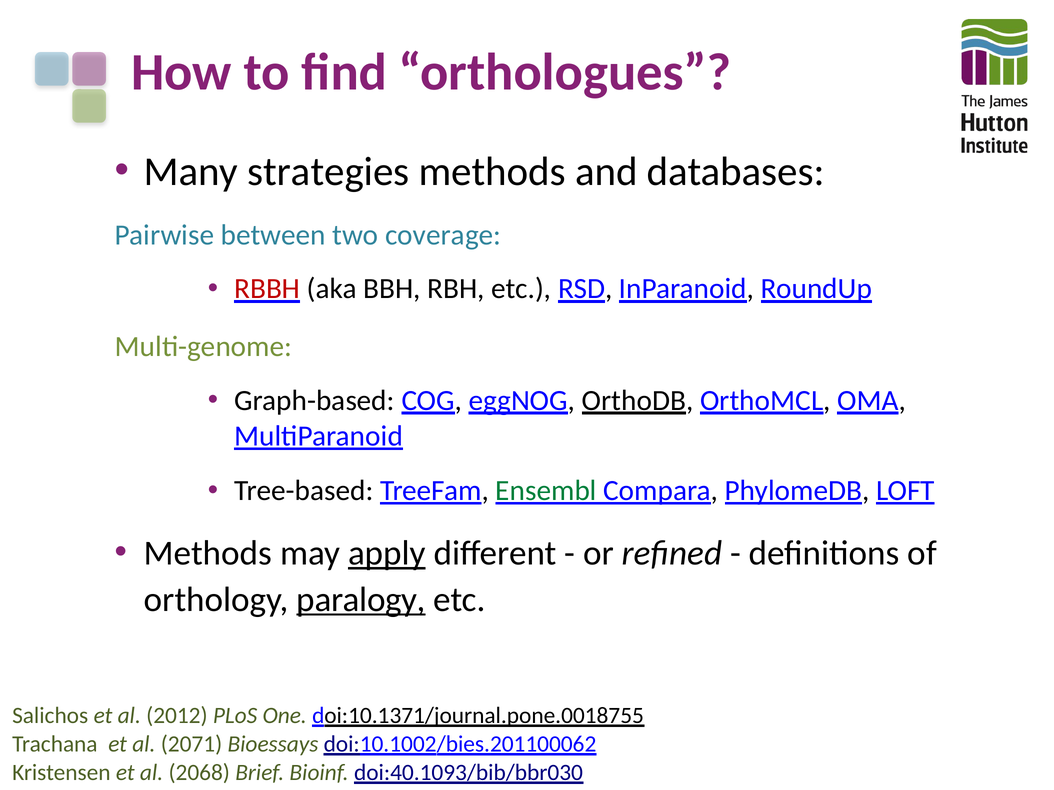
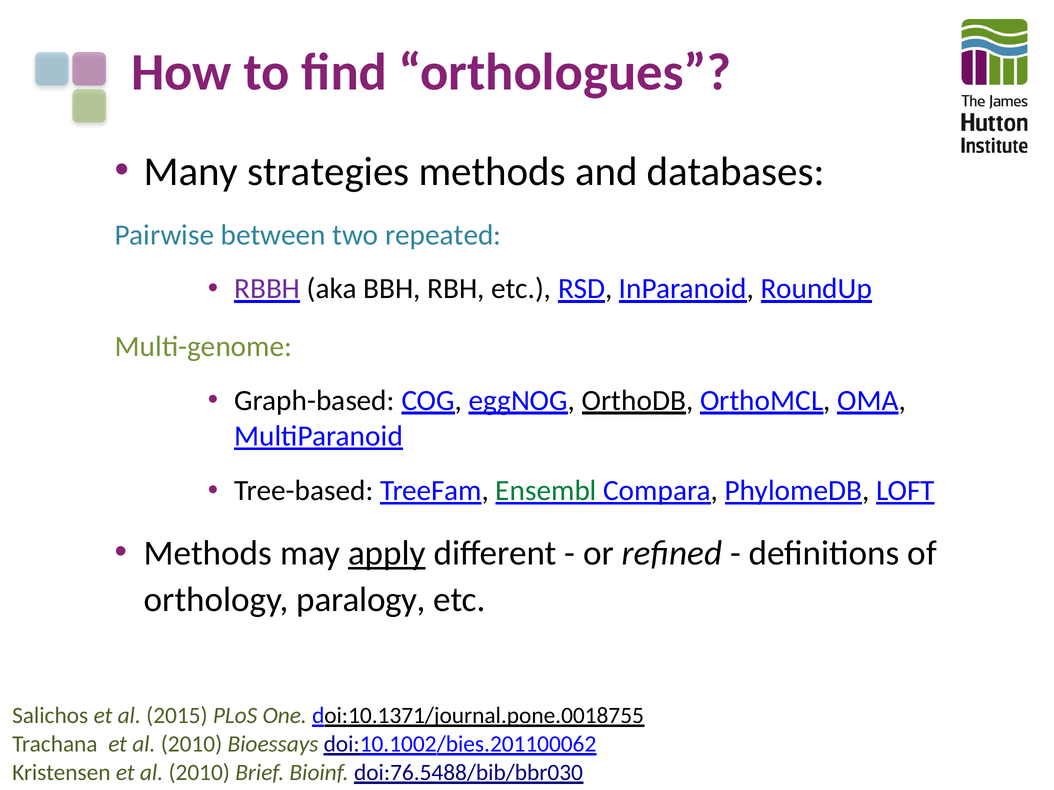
coverage: coverage -> repeated (443, 235)
RBBH colour: red -> purple (267, 289)
paralogy underline: present -> none (361, 600)
2012: 2012 -> 2015 (177, 716)
Trachana et al 2071: 2071 -> 2010 (192, 745)
Kristensen et al 2068: 2068 -> 2010 (199, 773)
doi:40.1093/bib/bbr030: doi:40.1093/bib/bbr030 -> doi:76.5488/bib/bbr030 (468, 773)
